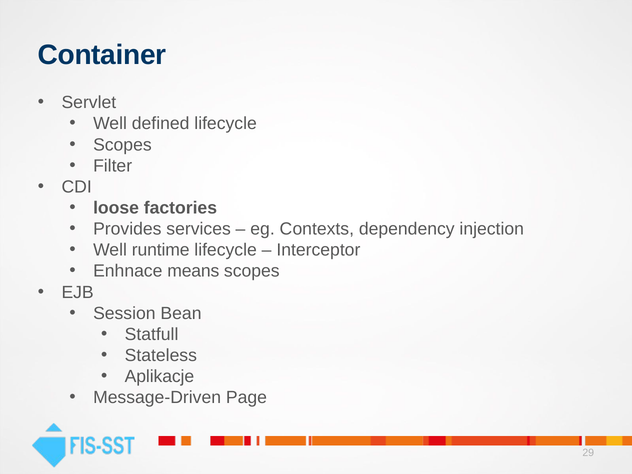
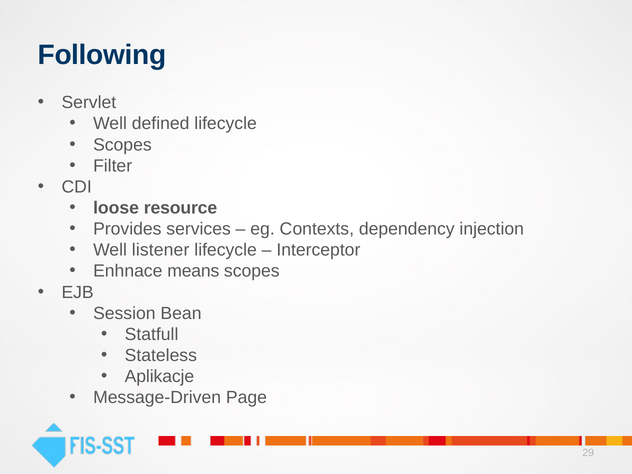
Container: Container -> Following (102, 55)
factories: factories -> resource (180, 208)
runtime: runtime -> listener (161, 250)
